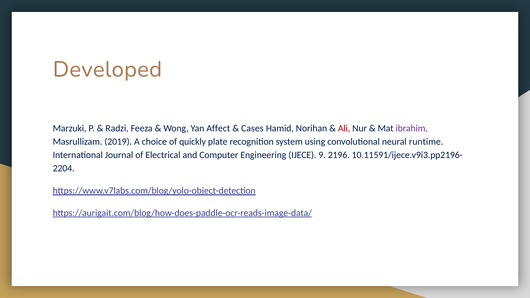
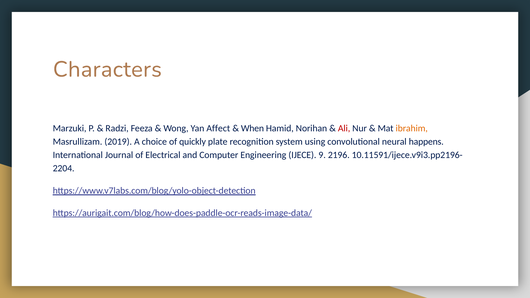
Developed: Developed -> Characters (107, 69)
Cases: Cases -> When (252, 128)
ibrahim colour: purple -> orange (412, 128)
runtime: runtime -> happens (426, 142)
